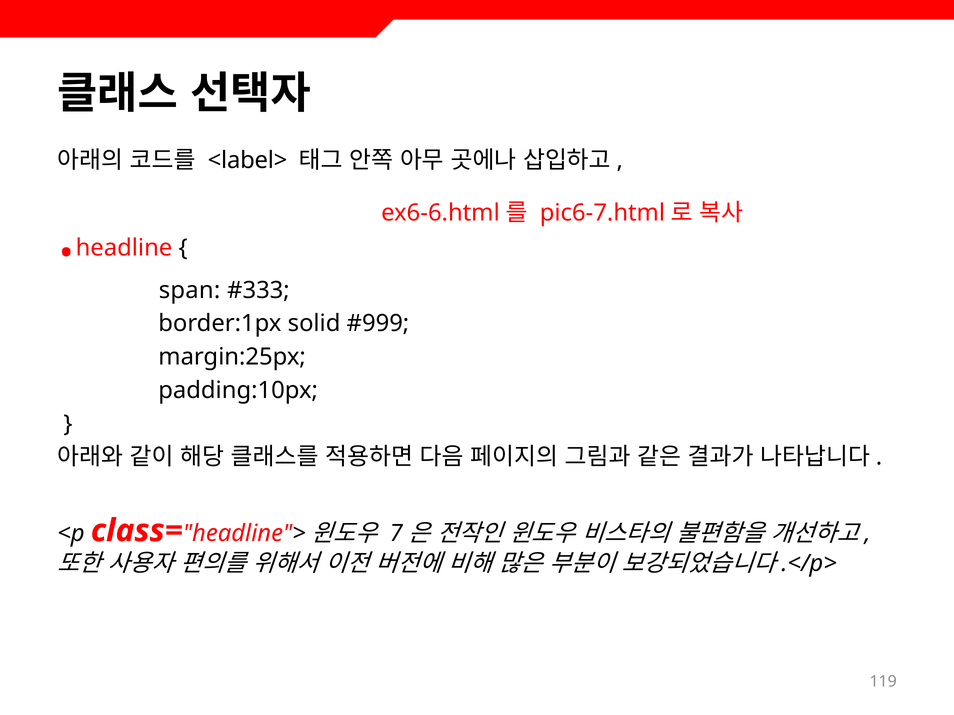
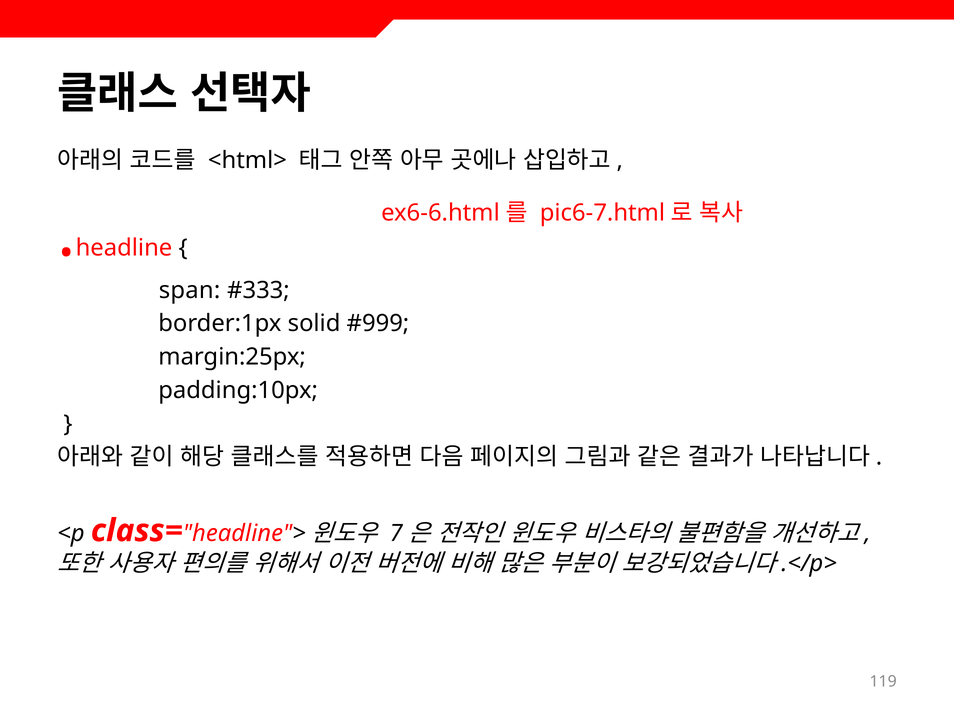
<label>: <label> -> <html> (247, 161)
